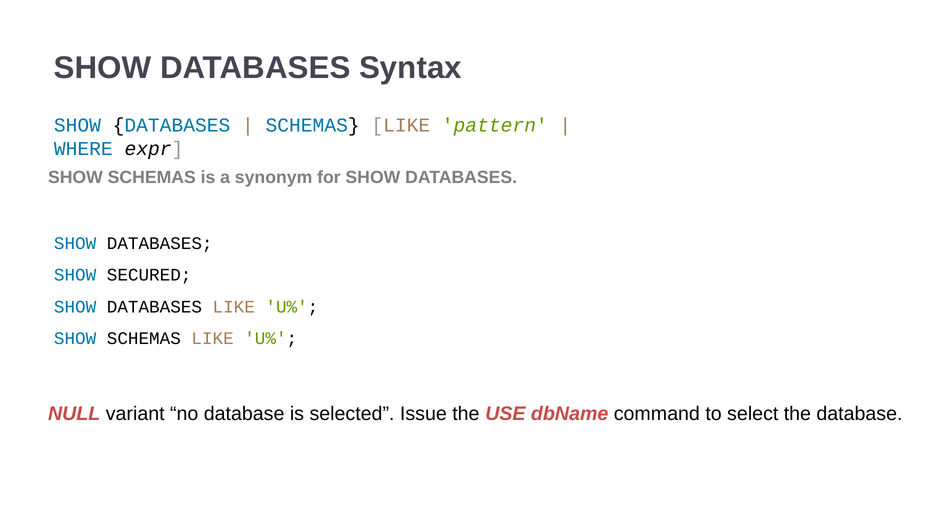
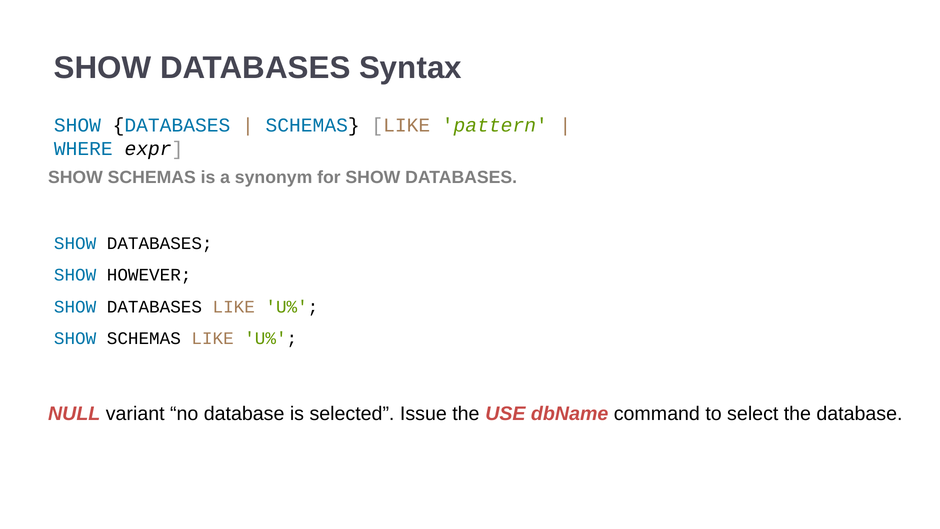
SECURED: SECURED -> HOWEVER (149, 275)
